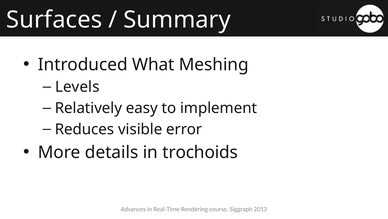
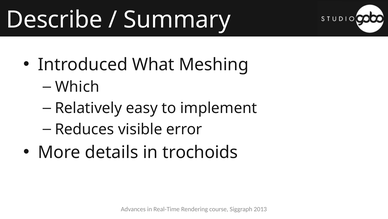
Surfaces: Surfaces -> Describe (54, 20)
Levels: Levels -> Which (77, 87)
